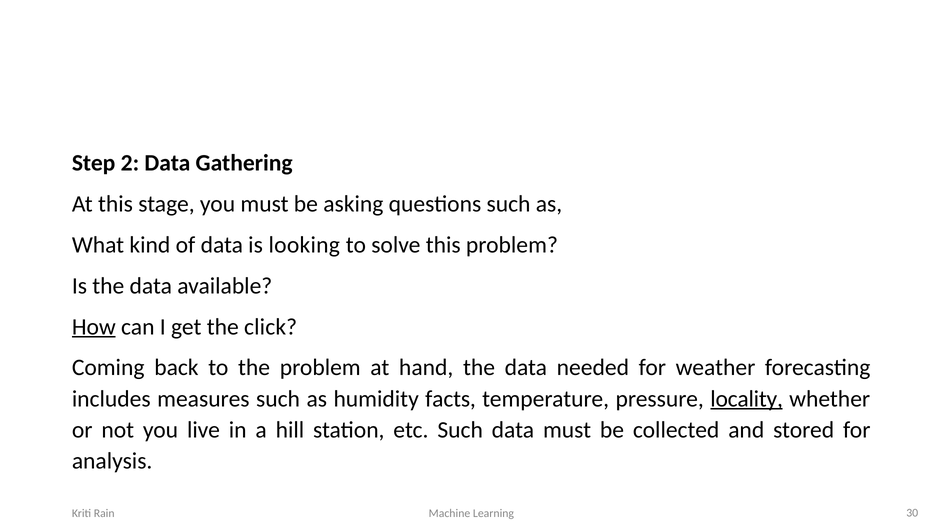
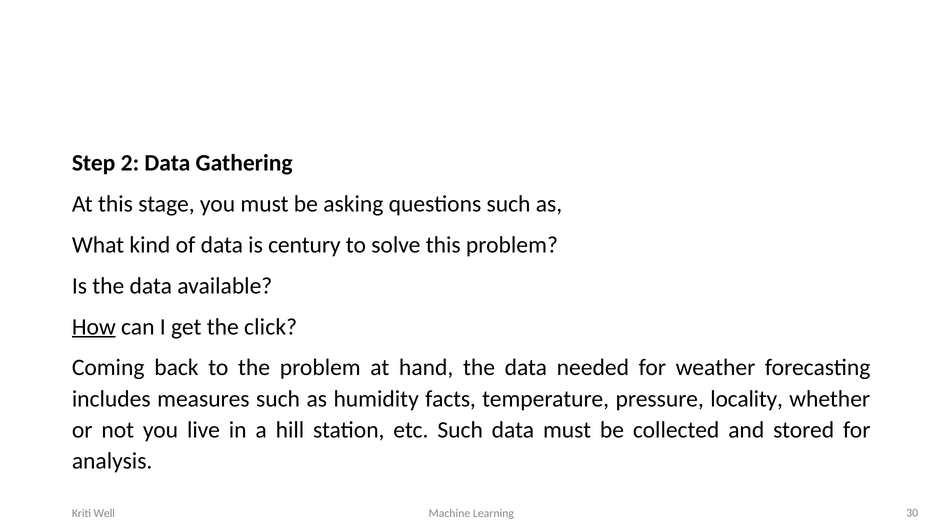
looking: looking -> century (304, 245)
locality underline: present -> none (747, 399)
Rain: Rain -> Well (104, 514)
